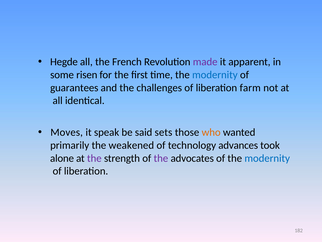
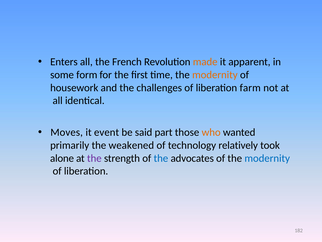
Hegde: Hegde -> Enters (64, 62)
made colour: purple -> orange (205, 62)
risen: risen -> form (87, 75)
modernity colour: blue -> orange (215, 75)
guarantees: guarantees -> housework (74, 88)
speak: speak -> event (107, 132)
sets: sets -> part (164, 132)
advances: advances -> relatively (238, 145)
the colour: purple -> blue (161, 158)
